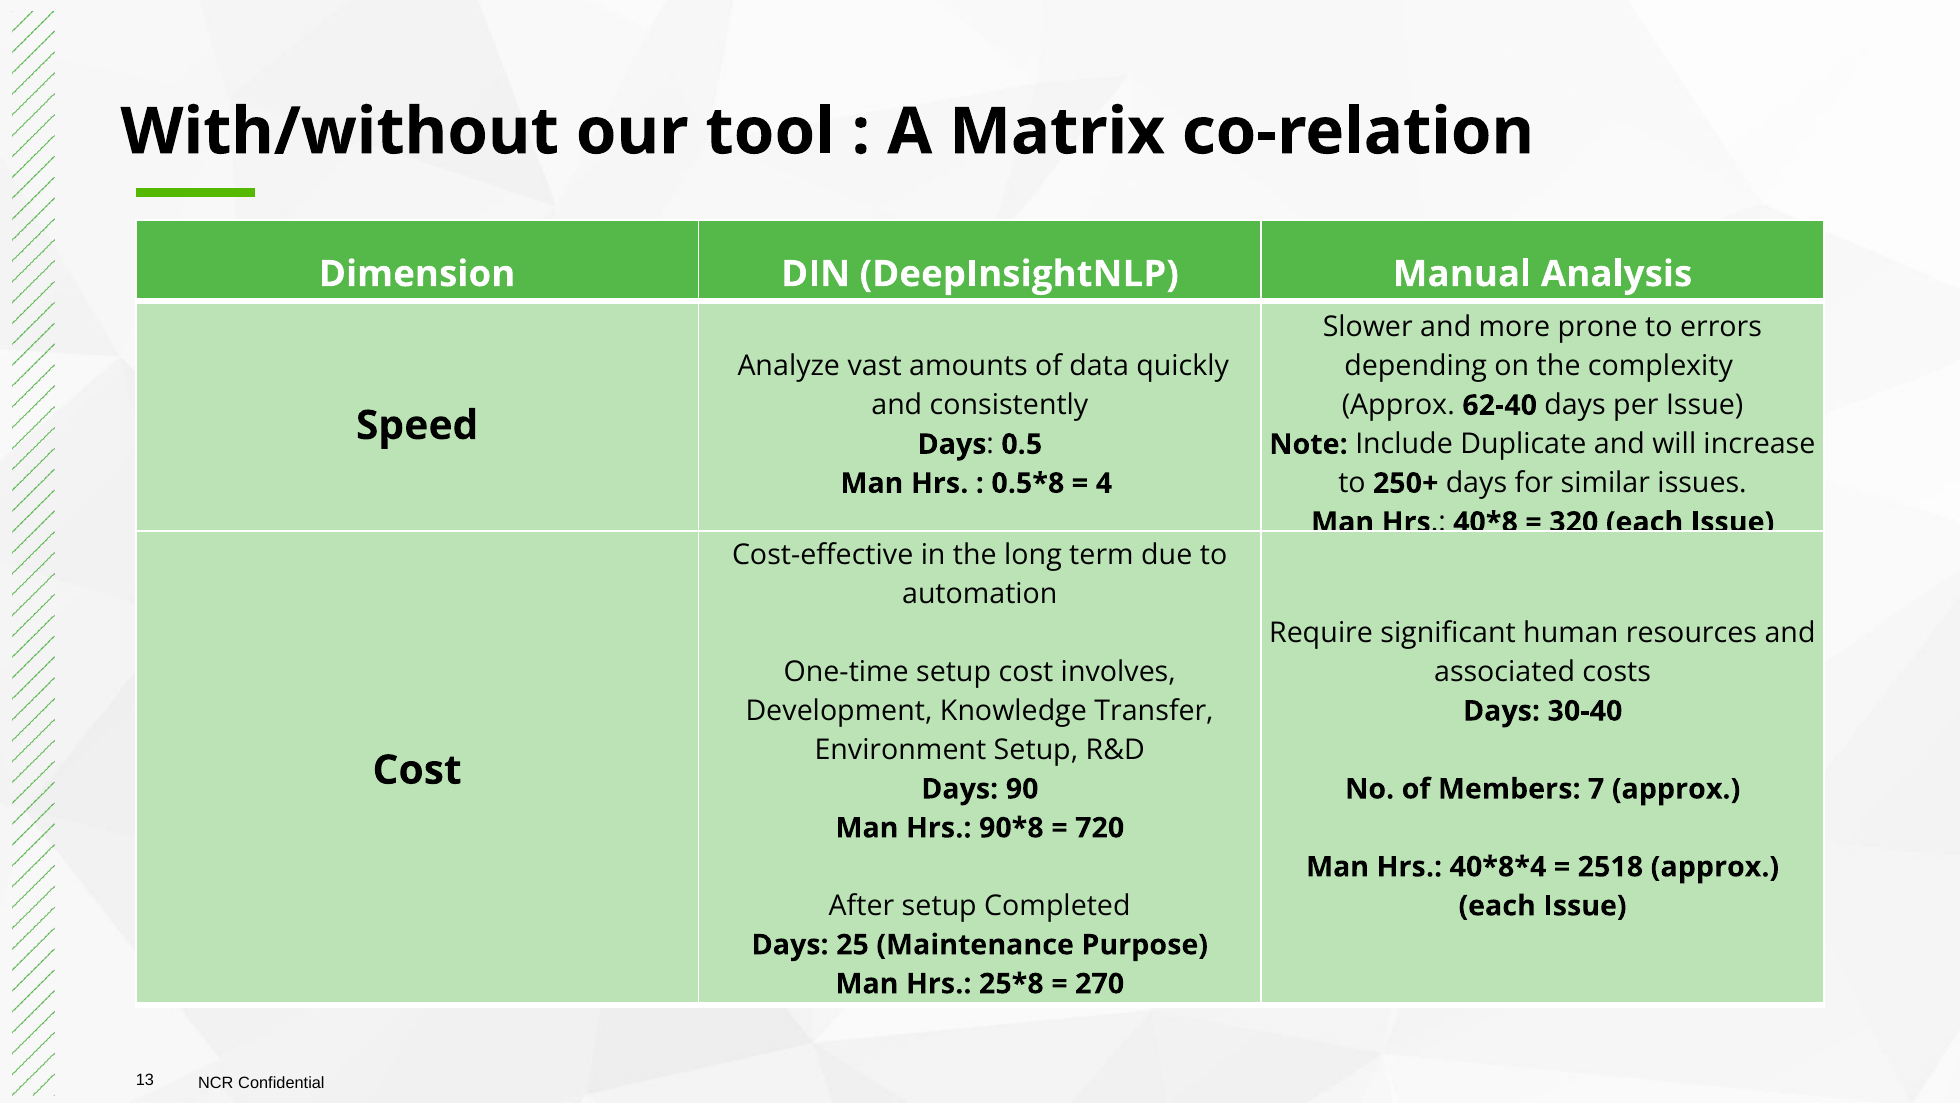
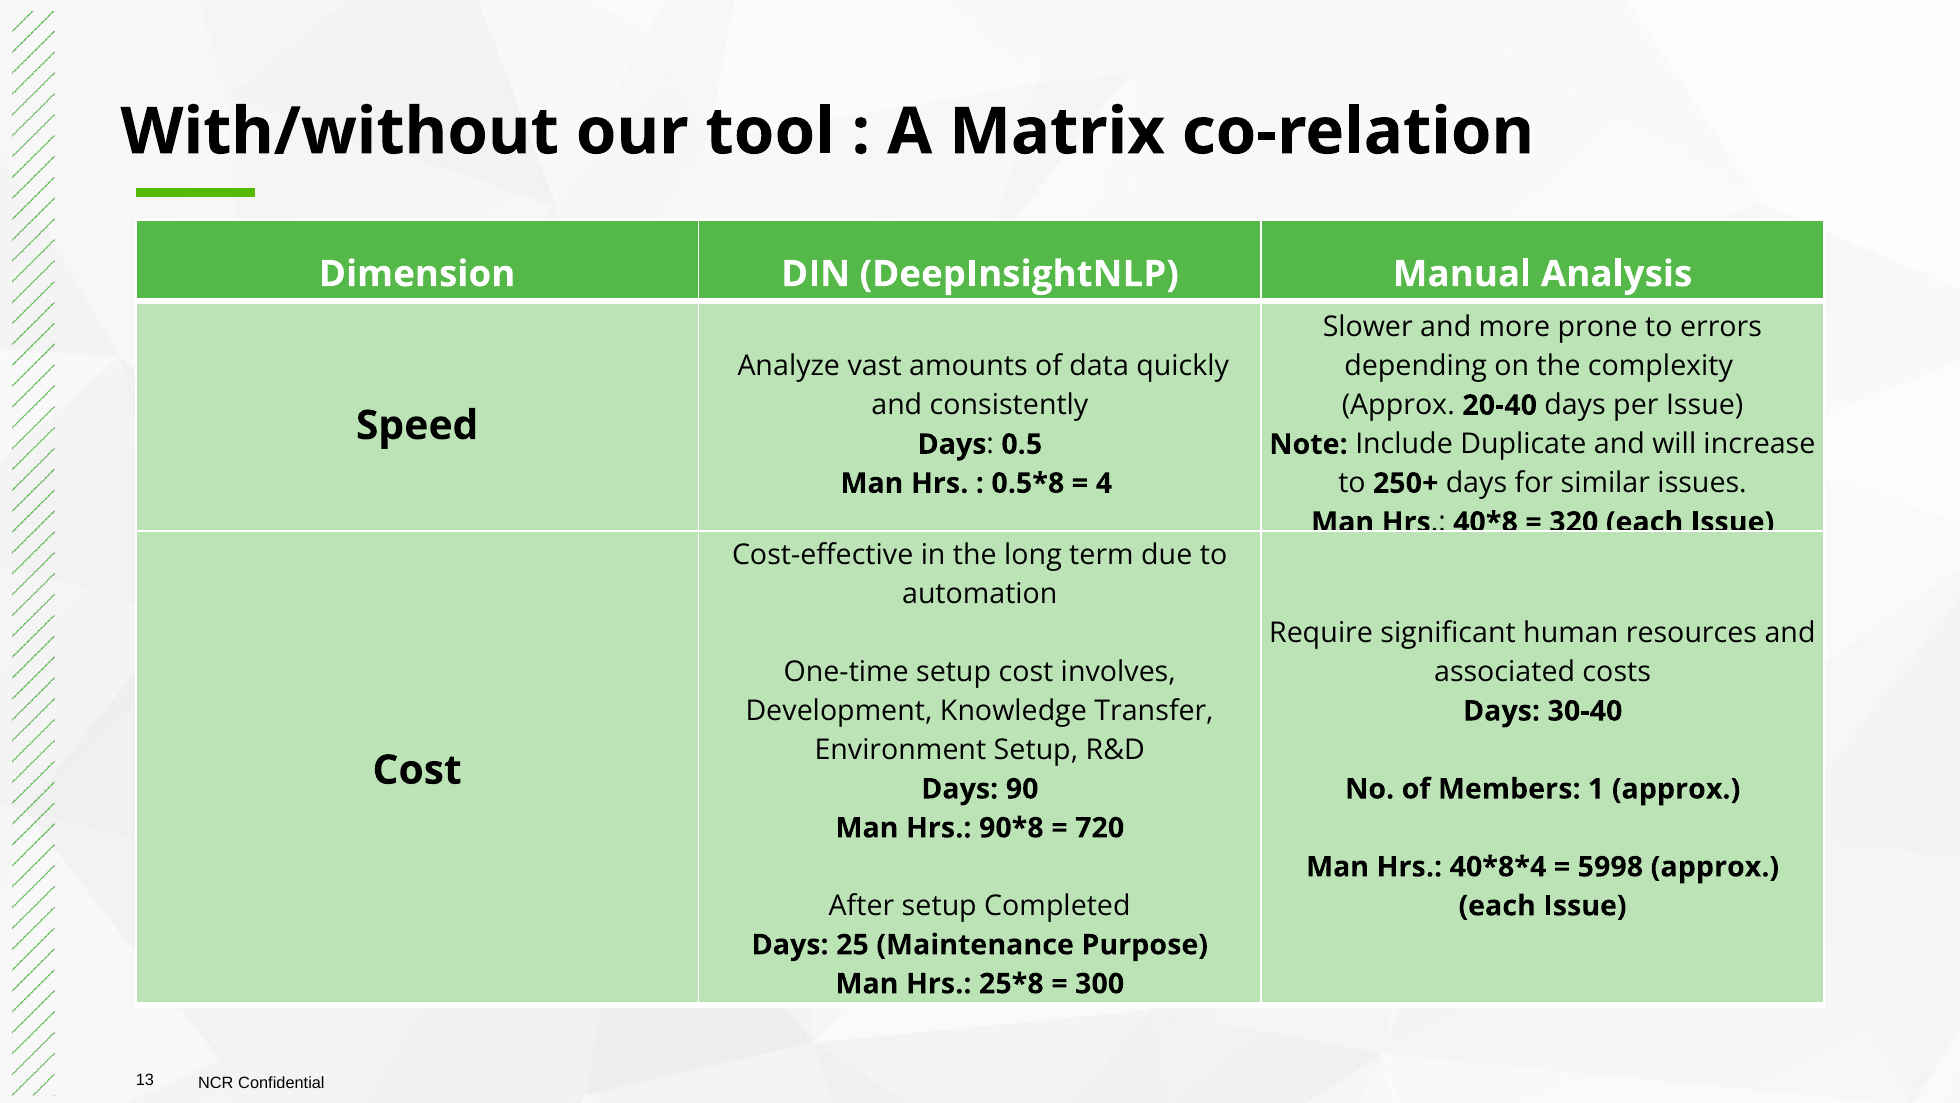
62-40: 62-40 -> 20-40 (1500, 405)
7: 7 -> 1 (1596, 789)
2518: 2518 -> 5998 (1610, 867)
270: 270 -> 300 (1100, 983)
